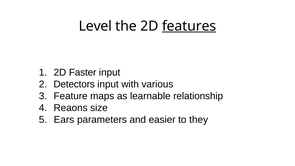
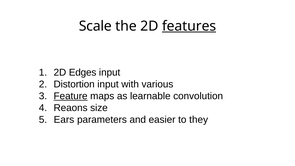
Level: Level -> Scale (95, 26)
Faster: Faster -> Edges (83, 72)
Detectors: Detectors -> Distortion (74, 84)
Feature underline: none -> present (71, 96)
relationship: relationship -> convolution (198, 96)
